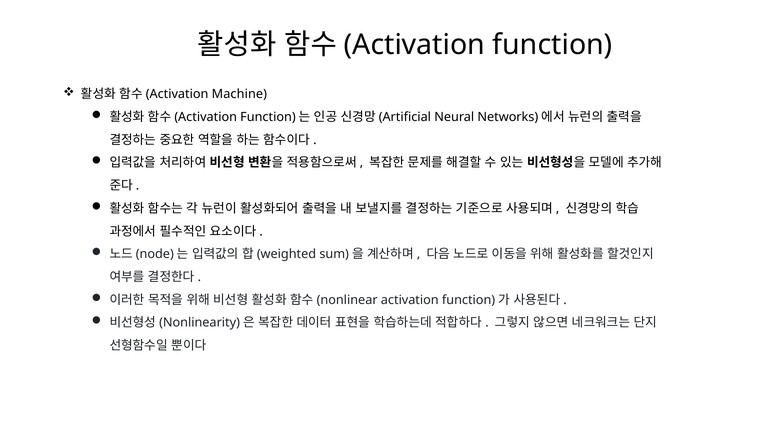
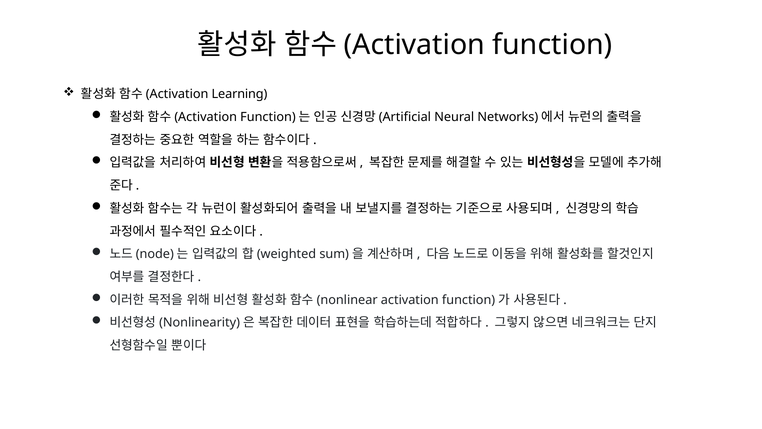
Machine: Machine -> Learning (239, 94)
